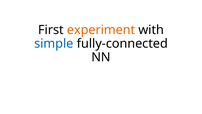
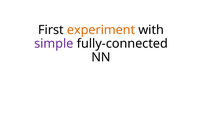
simple colour: blue -> purple (54, 43)
